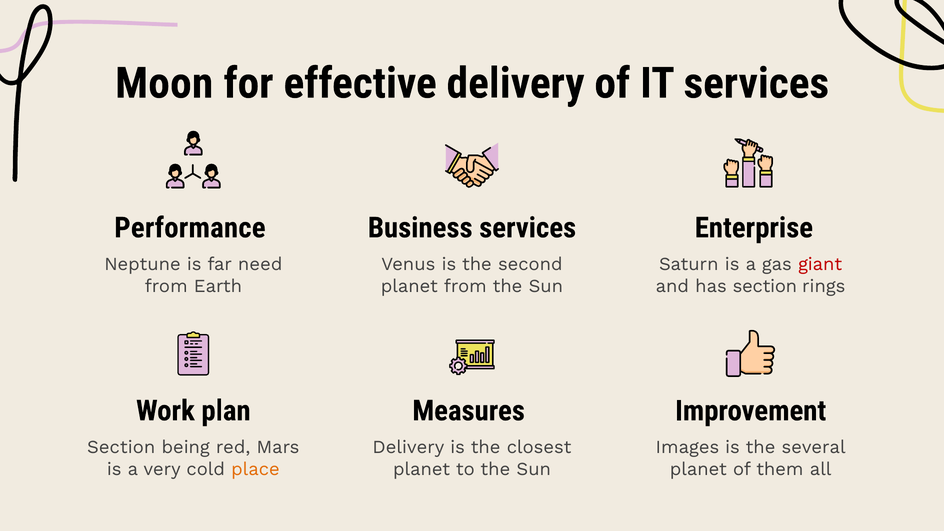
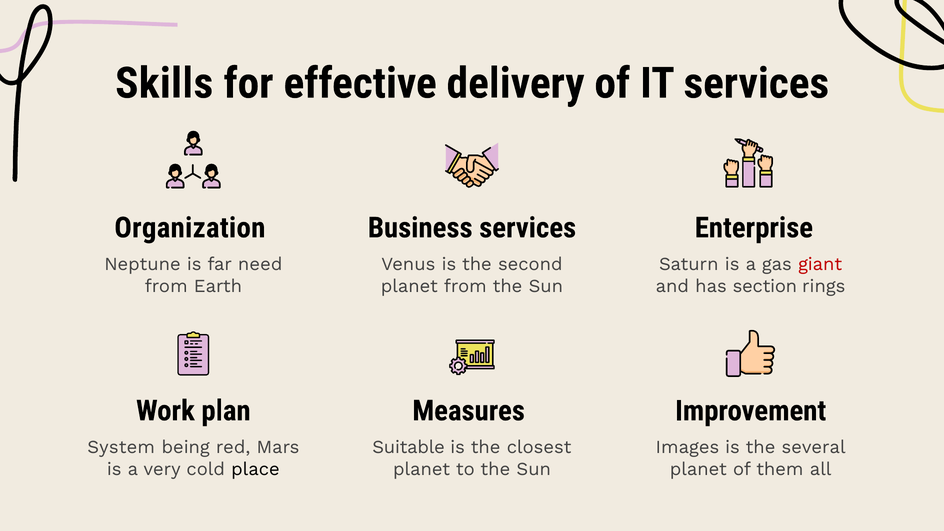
Moon: Moon -> Skills (164, 83)
Performance: Performance -> Organization (190, 228)
Section: Section -> System (121, 447)
Delivery: Delivery -> Suitable (409, 447)
place colour: orange -> black (255, 469)
